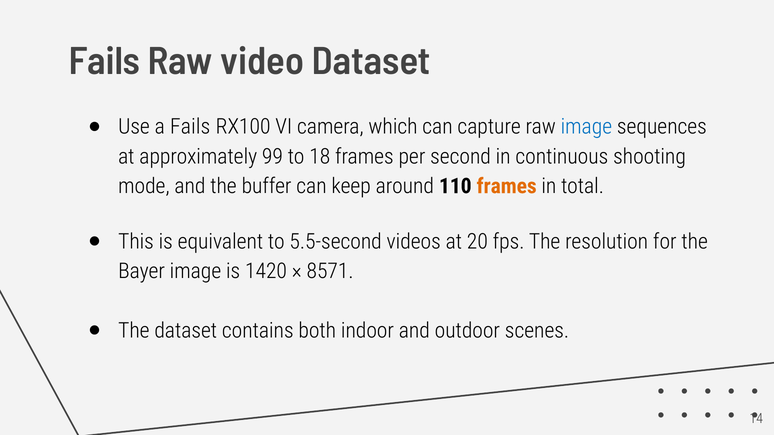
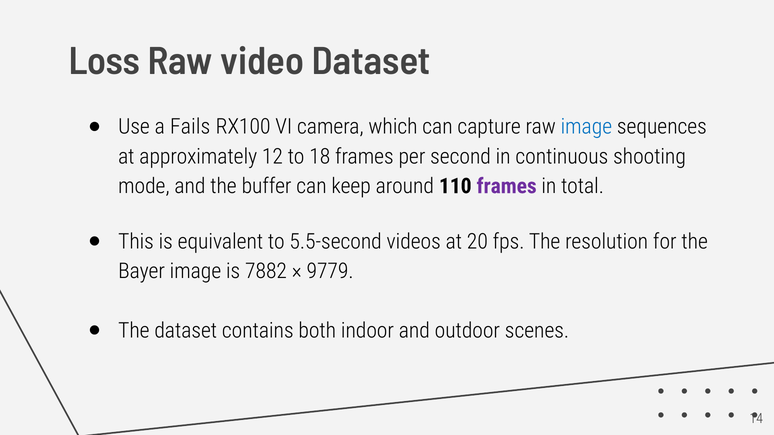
Fails: Fails -> Loss (104, 62)
99: 99 -> 12 (272, 157)
frames colour: orange -> purple (507, 186)
1420: 1420 -> 7882 (266, 271)
8571: 8571 -> 9779 (330, 271)
